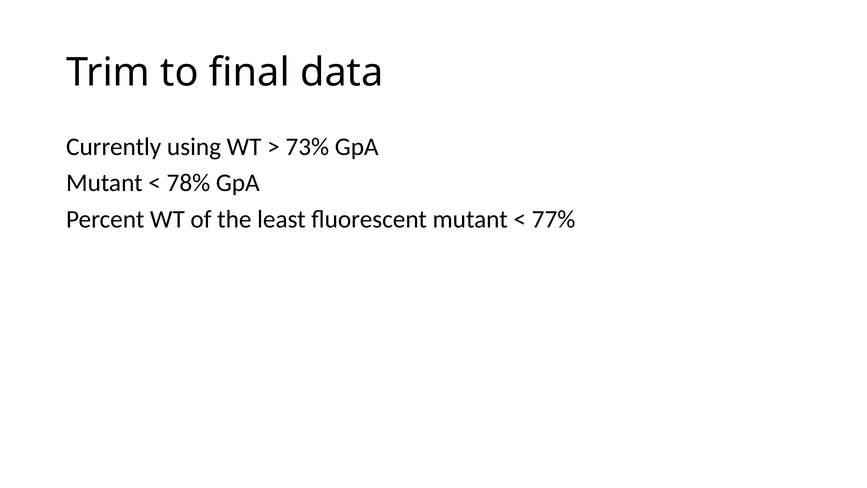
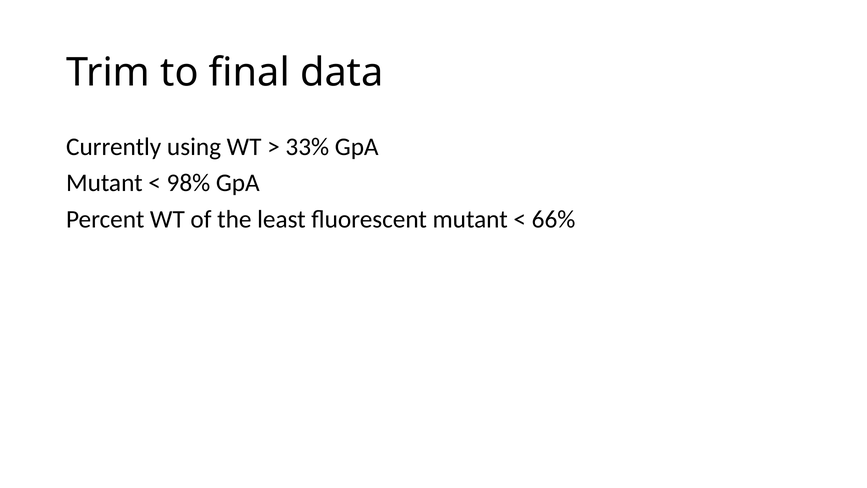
73%: 73% -> 33% (307, 147)
78%: 78% -> 98% (188, 183)
77%: 77% -> 66% (554, 219)
